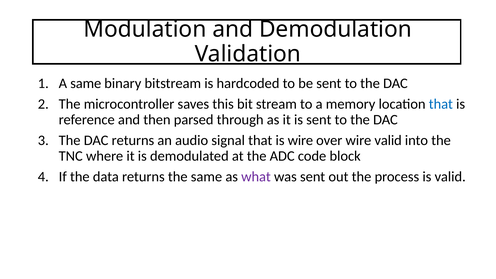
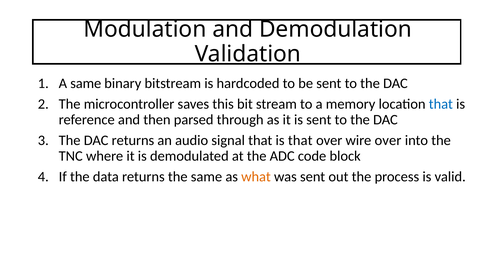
is wire: wire -> that (300, 141)
wire valid: valid -> over (388, 141)
what colour: purple -> orange (256, 177)
